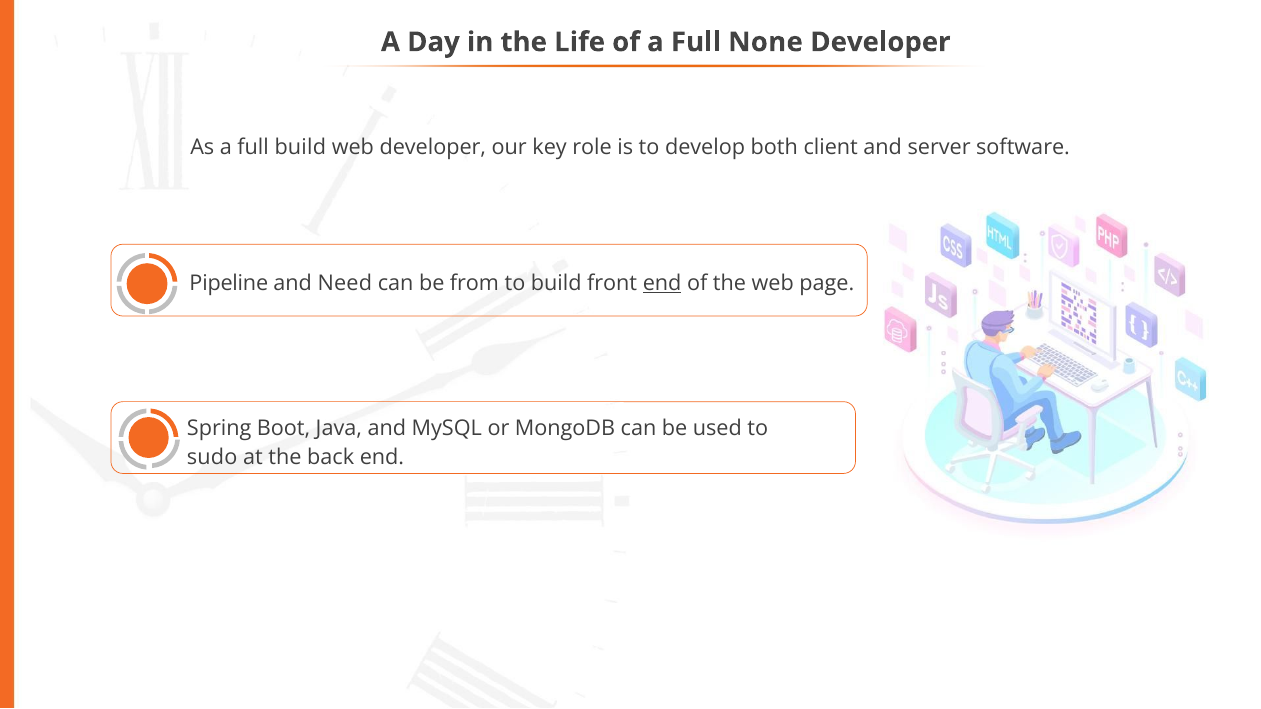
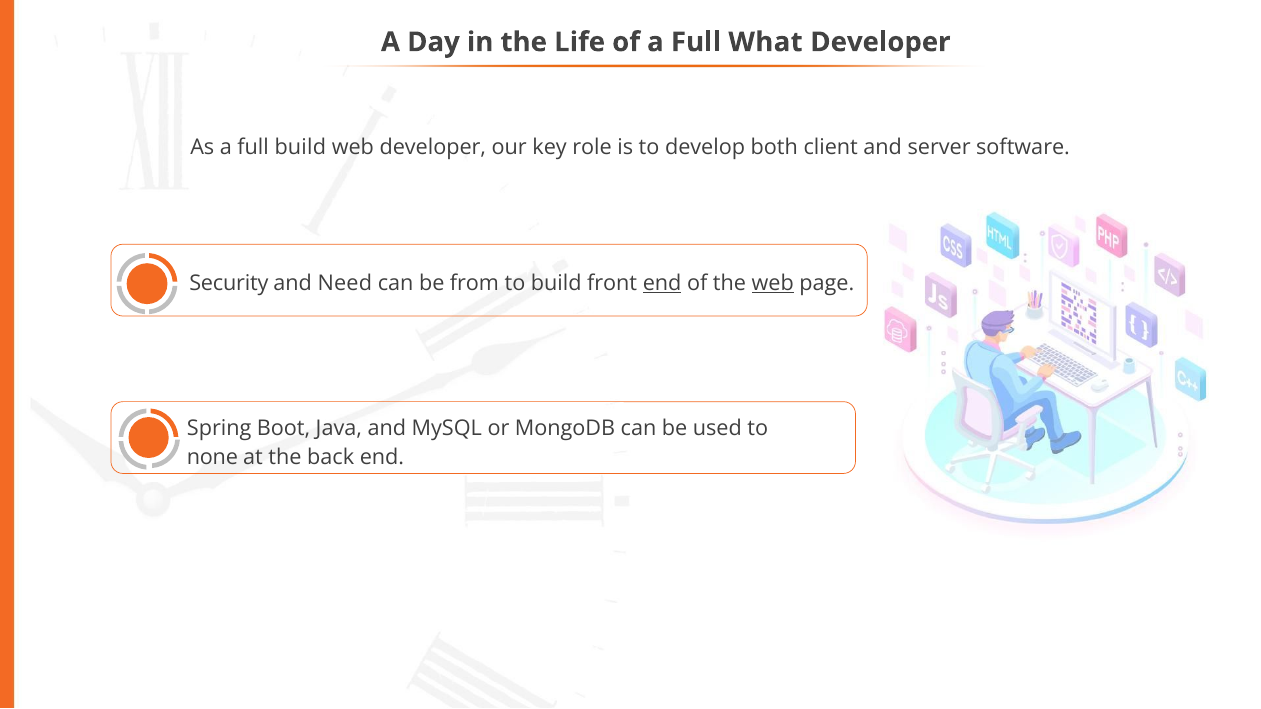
None: None -> What (765, 42)
Pipeline: Pipeline -> Security (229, 283)
web underline: none -> present (773, 283)
sudo: sudo -> none (212, 458)
